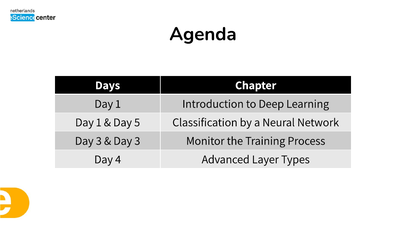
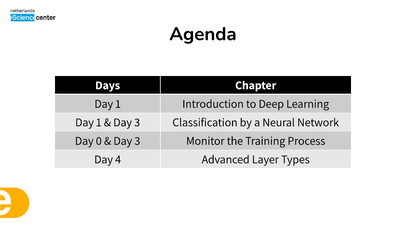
5: 5 -> 3 (137, 123)
3: 3 -> 0 (99, 141)
